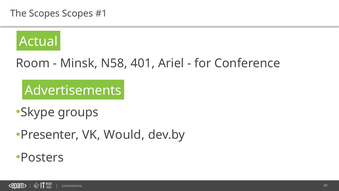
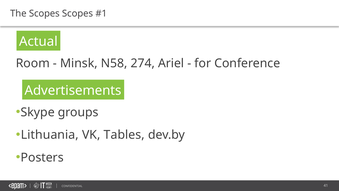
401: 401 -> 274 (143, 63)
Presenter: Presenter -> Lithuania (50, 135)
Would: Would -> Tables (124, 135)
